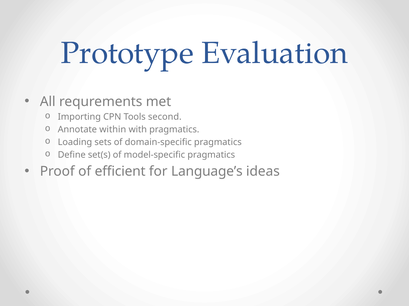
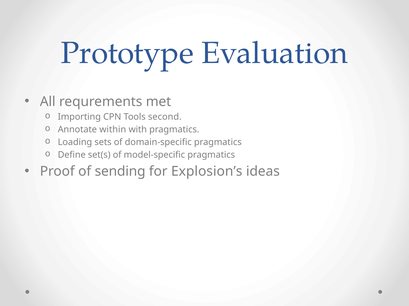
efficient: efficient -> sending (120, 172)
Language’s: Language’s -> Explosion’s (207, 172)
